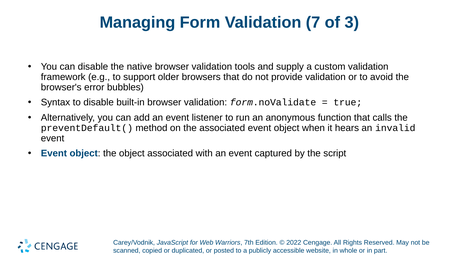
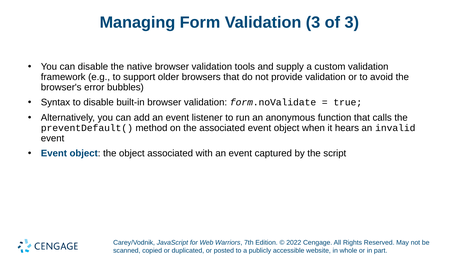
Validation 7: 7 -> 3 (313, 22)
